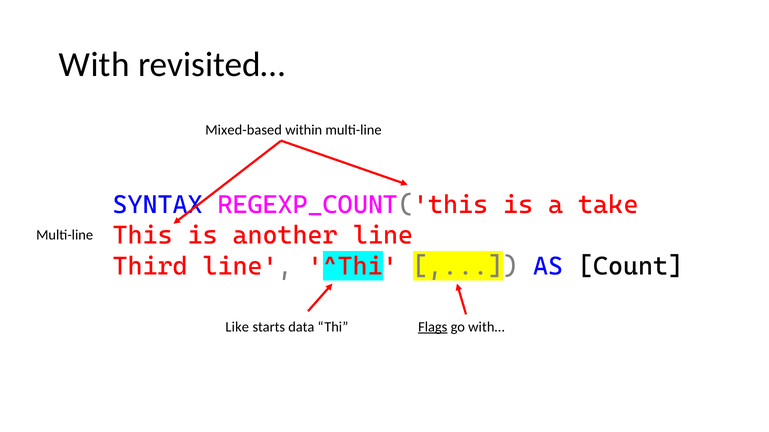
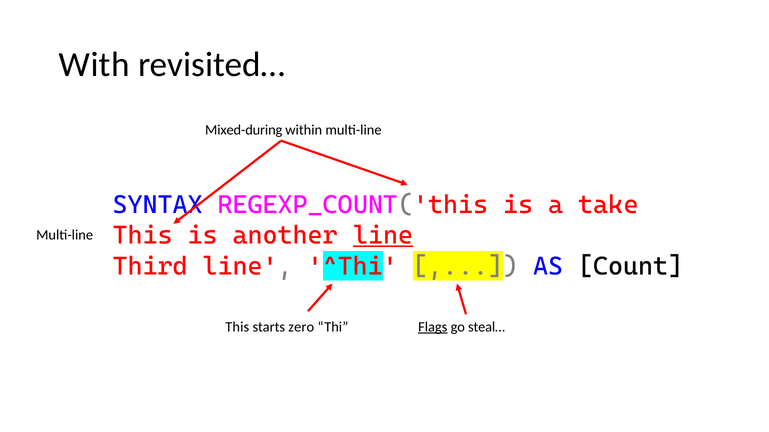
Mixed-based: Mixed-based -> Mixed-during (244, 130)
line underline: none -> present (383, 236)
Like: Like -> This (237, 327)
data: data -> zero (301, 327)
with…: with… -> steal… (487, 327)
